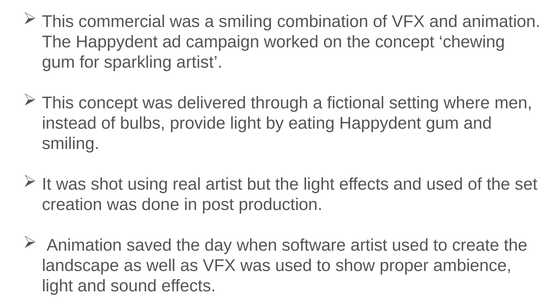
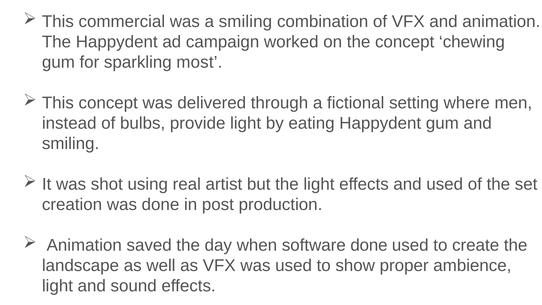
sparkling artist: artist -> most (199, 62)
software artist: artist -> done (369, 245)
